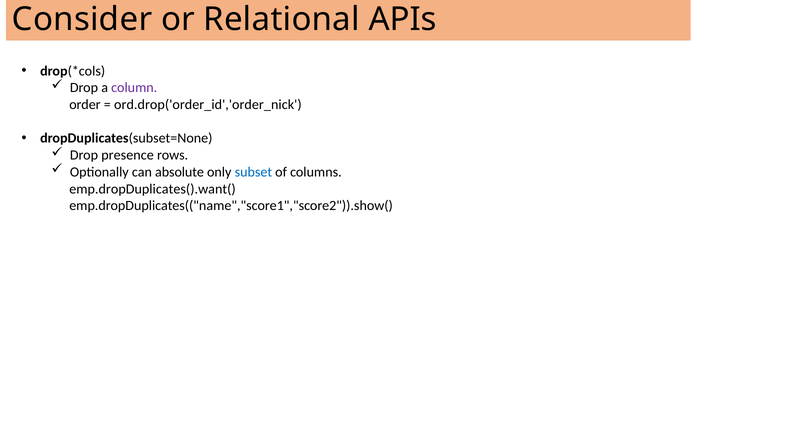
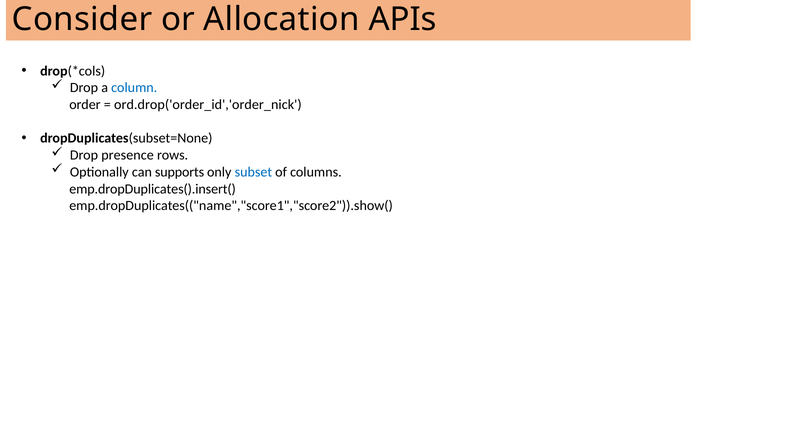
Relational: Relational -> Allocation (281, 19)
column colour: purple -> blue (134, 88)
absolute: absolute -> supports (180, 172)
emp.dropDuplicates().want(: emp.dropDuplicates().want( -> emp.dropDuplicates().insert( (153, 189)
